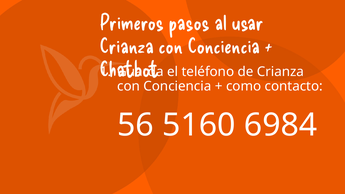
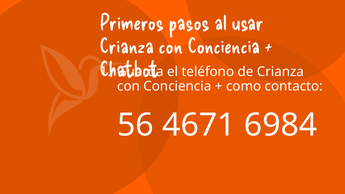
5160: 5160 -> 4671 (199, 125)
